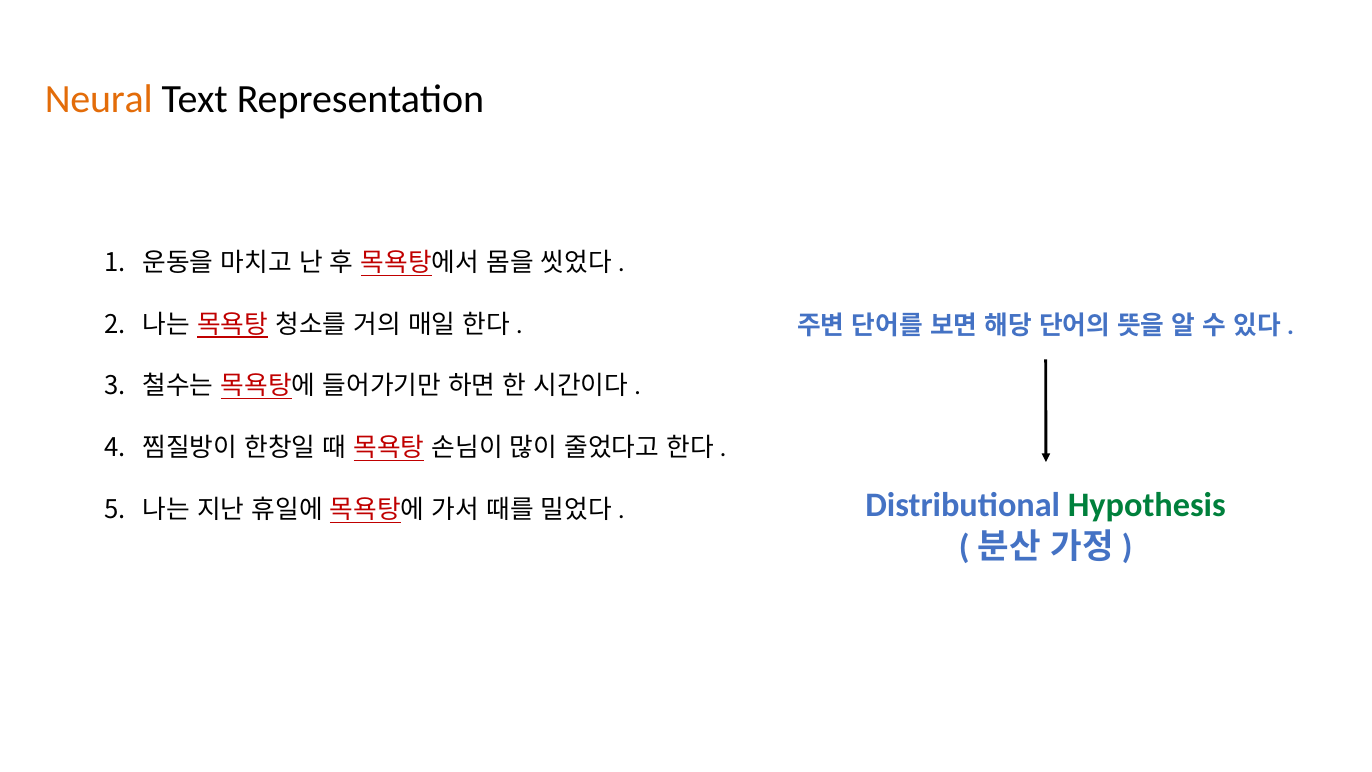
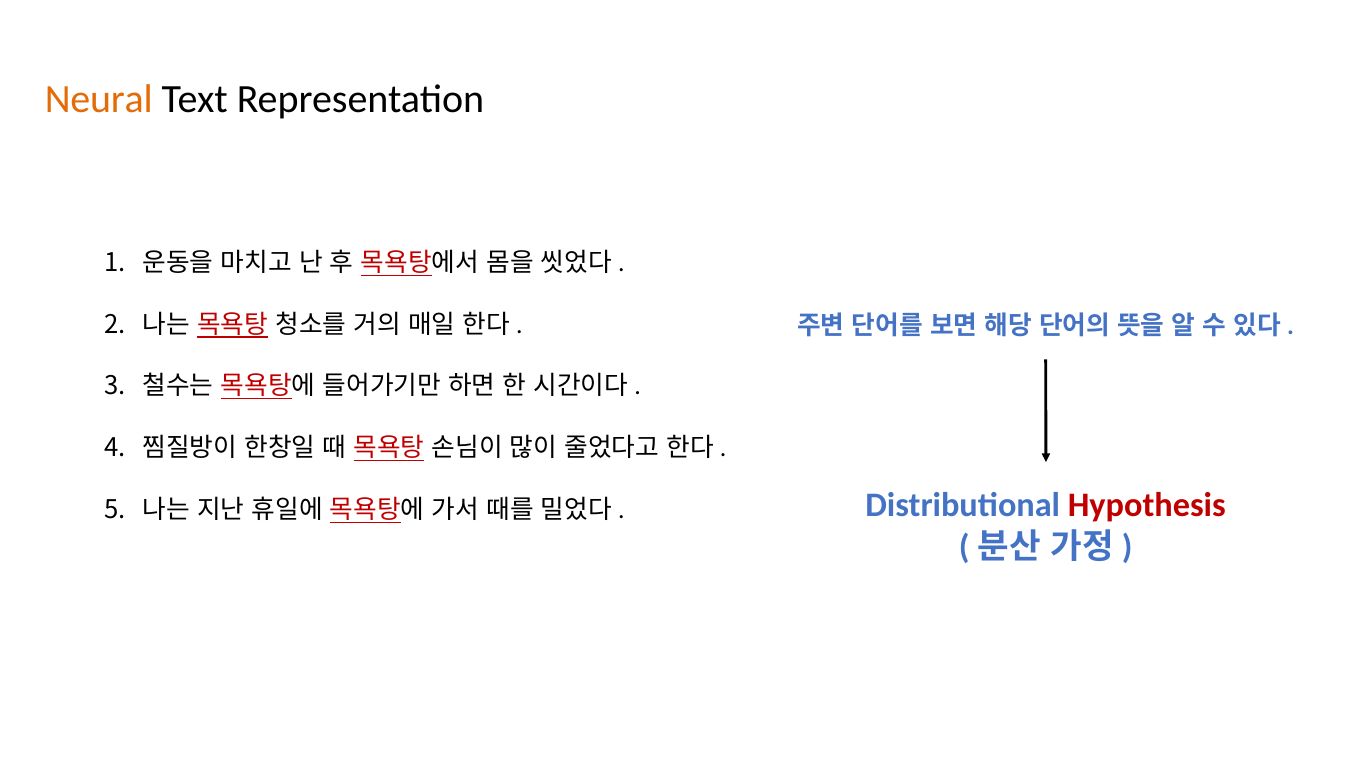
Hypothesis colour: green -> red (1147, 505)
